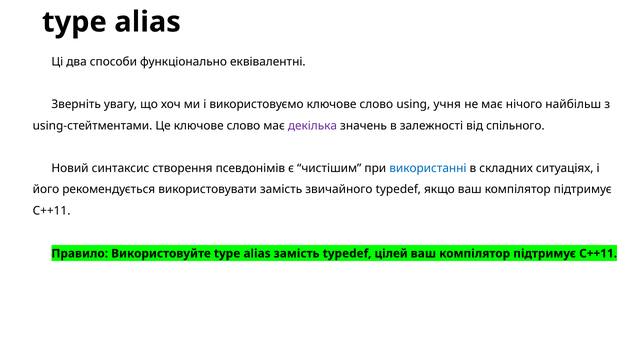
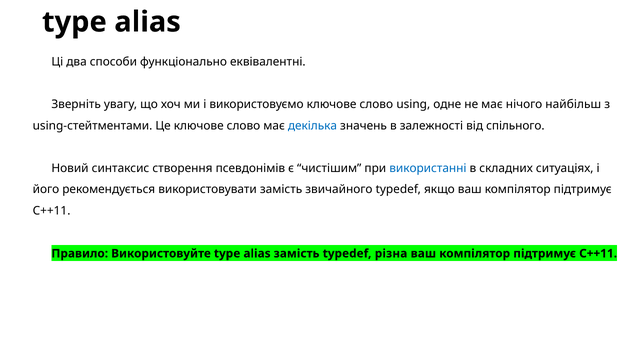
учня: учня -> одне (447, 105)
декілька colour: purple -> blue (312, 126)
цілей: цілей -> різна (391, 254)
